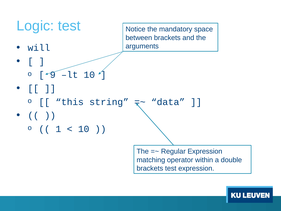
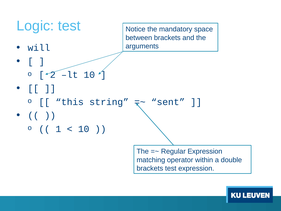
9: 9 -> 2 (53, 75)
data: data -> sent (168, 102)
